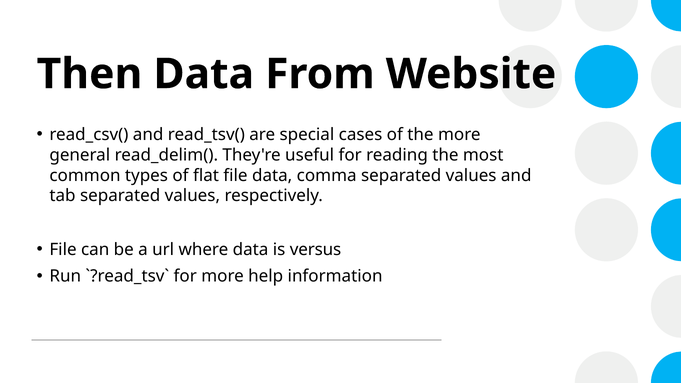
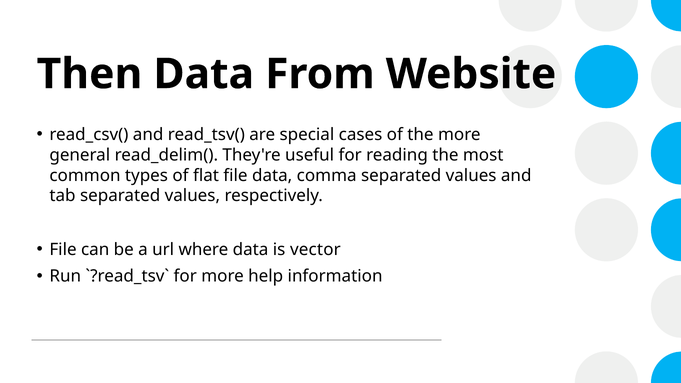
versus: versus -> vector (315, 250)
